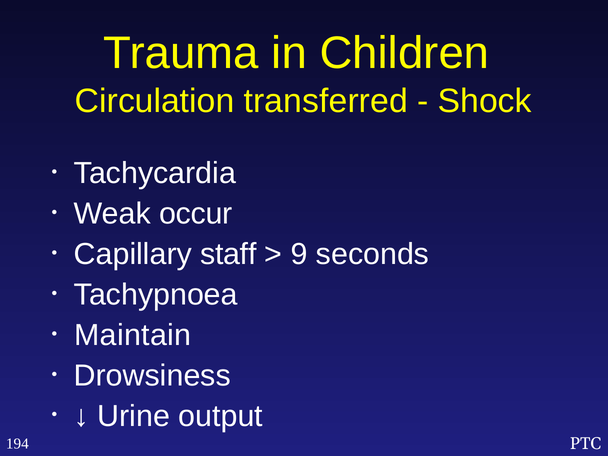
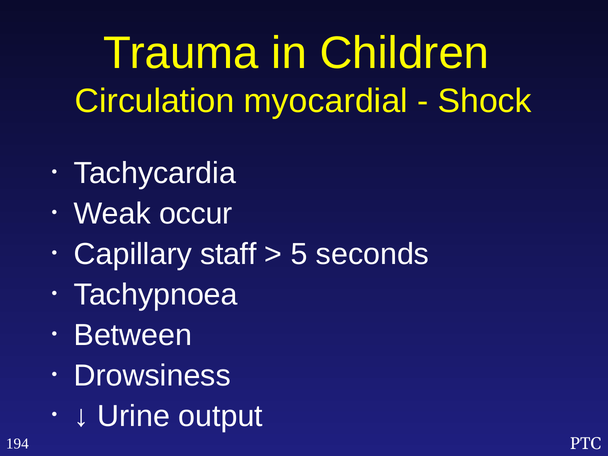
transferred: transferred -> myocardial (326, 101)
9: 9 -> 5 (299, 254)
Maintain: Maintain -> Between (133, 335)
